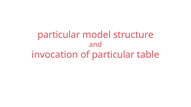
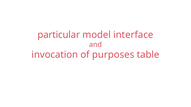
structure: structure -> interface (133, 35)
of particular: particular -> purposes (113, 55)
